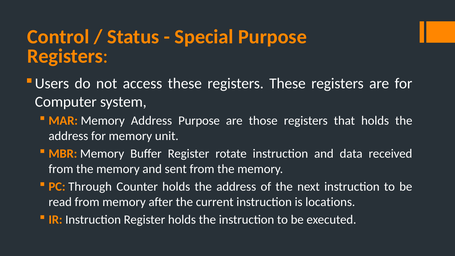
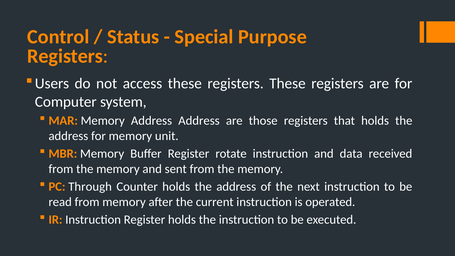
Address Purpose: Purpose -> Address (199, 121)
locations: locations -> operated (330, 202)
